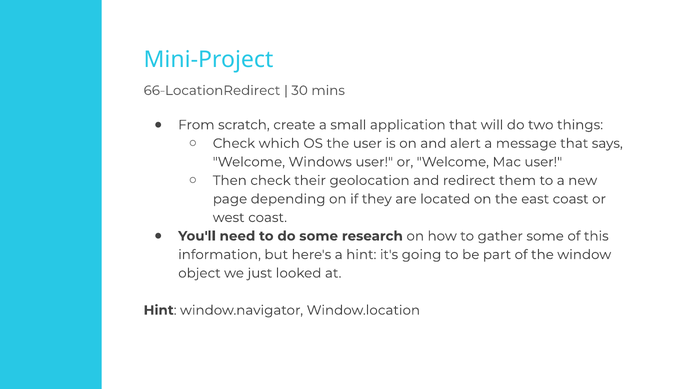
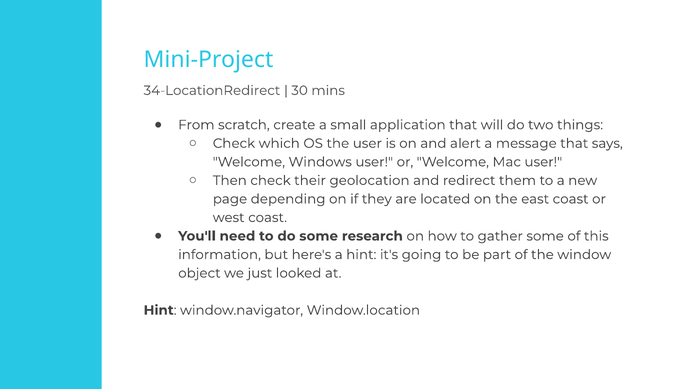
66-LocationRedirect: 66-LocationRedirect -> 34-LocationRedirect (212, 91)
